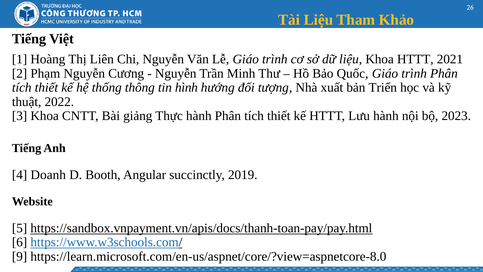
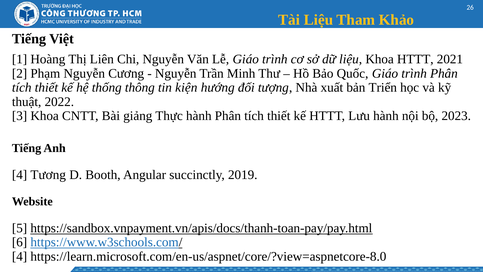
hình: hình -> kiện (186, 87)
Doanh: Doanh -> Tương (48, 175)
9: 9 -> 4 (20, 256)
